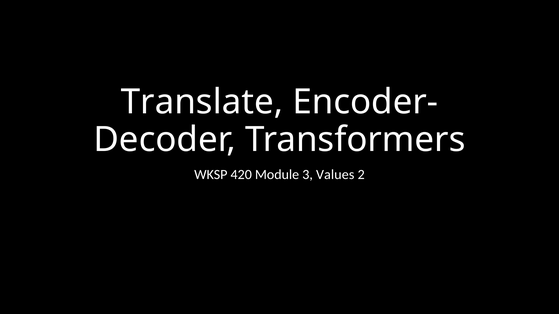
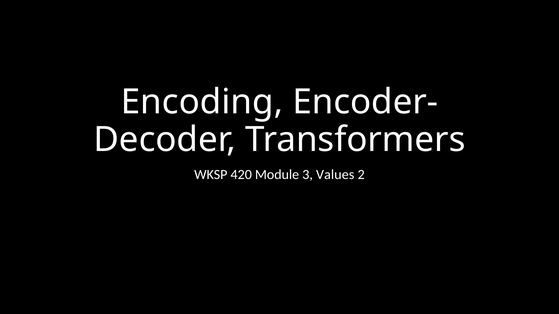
Translate: Translate -> Encoding (202, 102)
